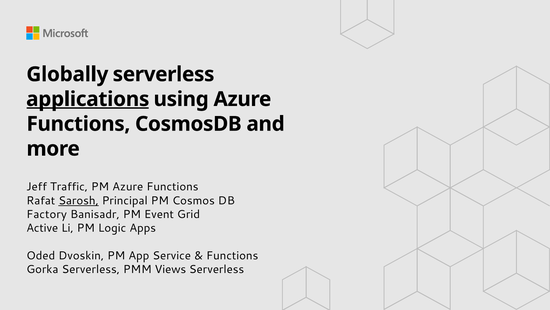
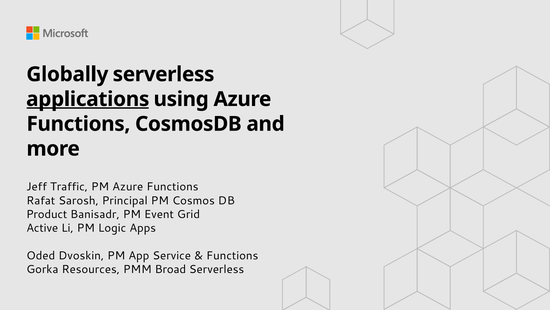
Sarosh underline: present -> none (79, 200)
Factory: Factory -> Product (47, 214)
Gorka Serverless: Serverless -> Resources (91, 269)
Views: Views -> Broad (170, 269)
